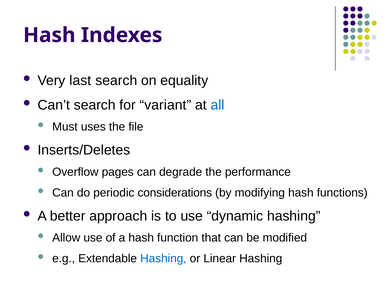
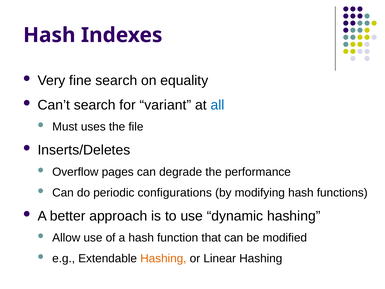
last: last -> fine (80, 80)
considerations: considerations -> configurations (175, 192)
Hashing colour: blue -> orange (163, 258)
